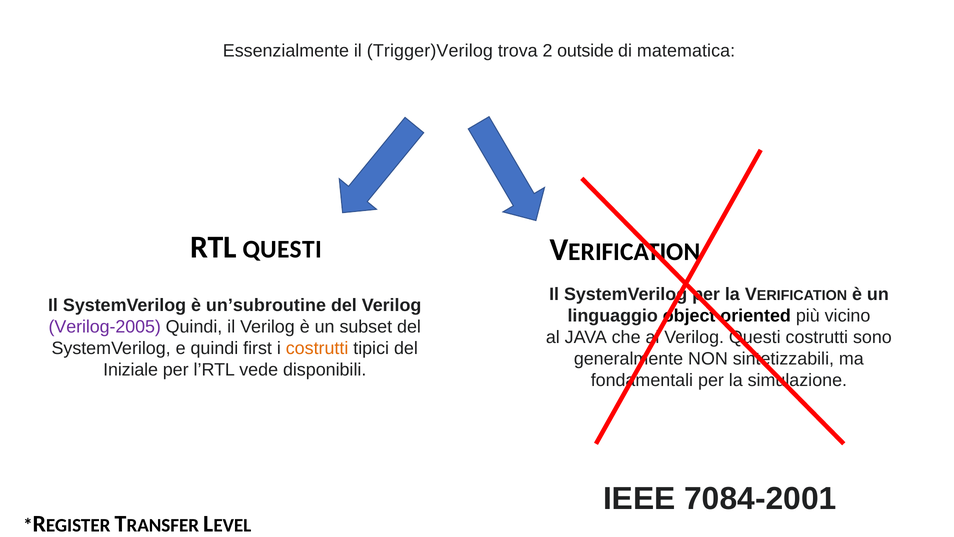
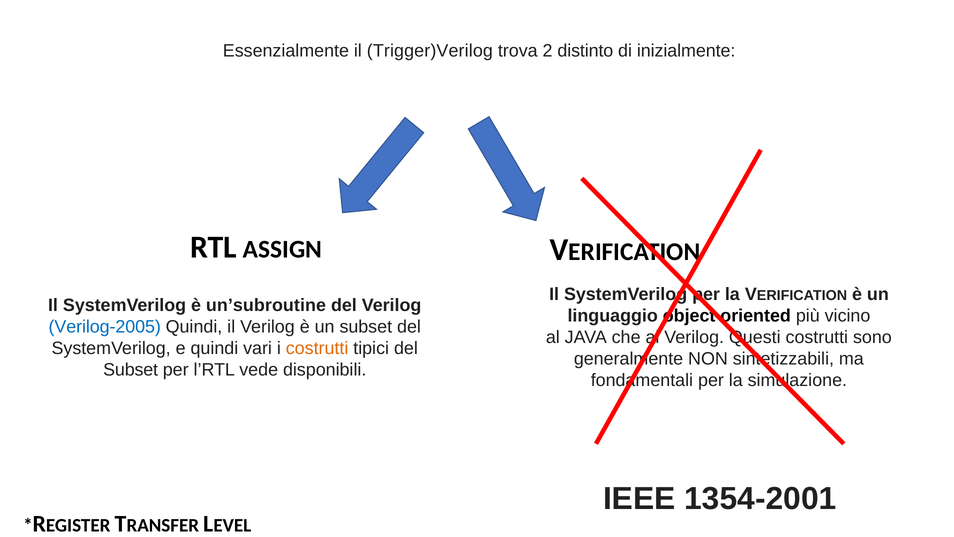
outside: outside -> distinto (585, 51)
matematica: matematica -> inizialmente (686, 51)
RTL QUESTI: QUESTI -> ASSIGN (282, 249)
Verilog-2005 colour: purple -> blue (105, 327)
first: first -> vari (258, 348)
Iniziale: Iniziale -> Subset (131, 370)
7084-2001: 7084-2001 -> 1354-2001 (760, 498)
